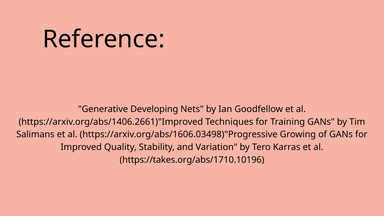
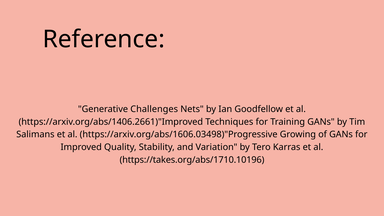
Developing: Developing -> Challenges (154, 109)
